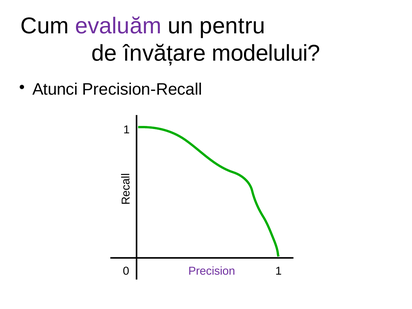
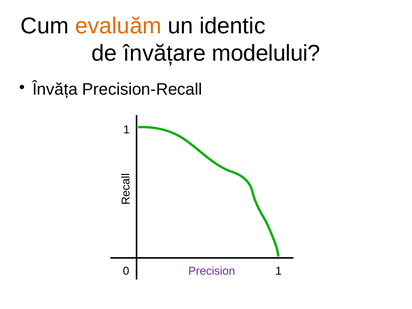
evaluăm colour: purple -> orange (118, 26)
pentru: pentru -> identic (232, 26)
Atunci: Atunci -> Învăța (55, 89)
